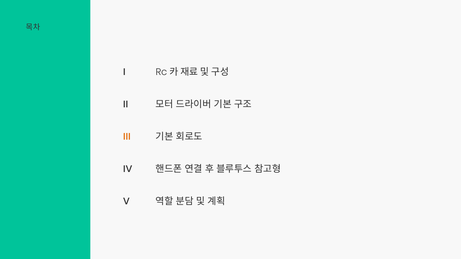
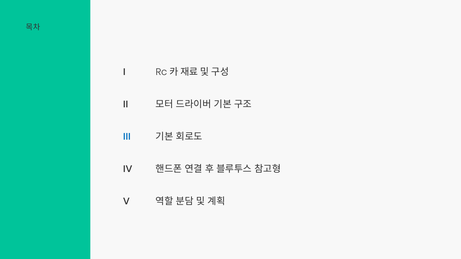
III colour: orange -> blue (127, 137)
